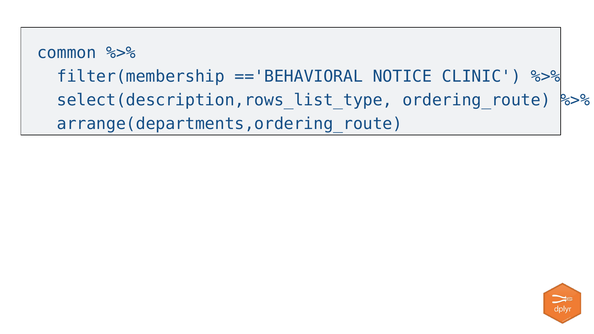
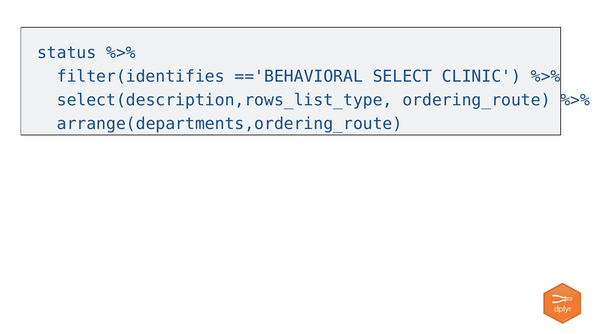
common: common -> status (67, 53)
filter(membership: filter(membership -> filter(identifies (141, 77)
NOTICE: NOTICE -> SELECT (402, 77)
